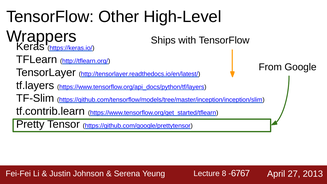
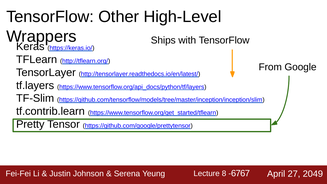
2013: 2013 -> 2049 (313, 174)
